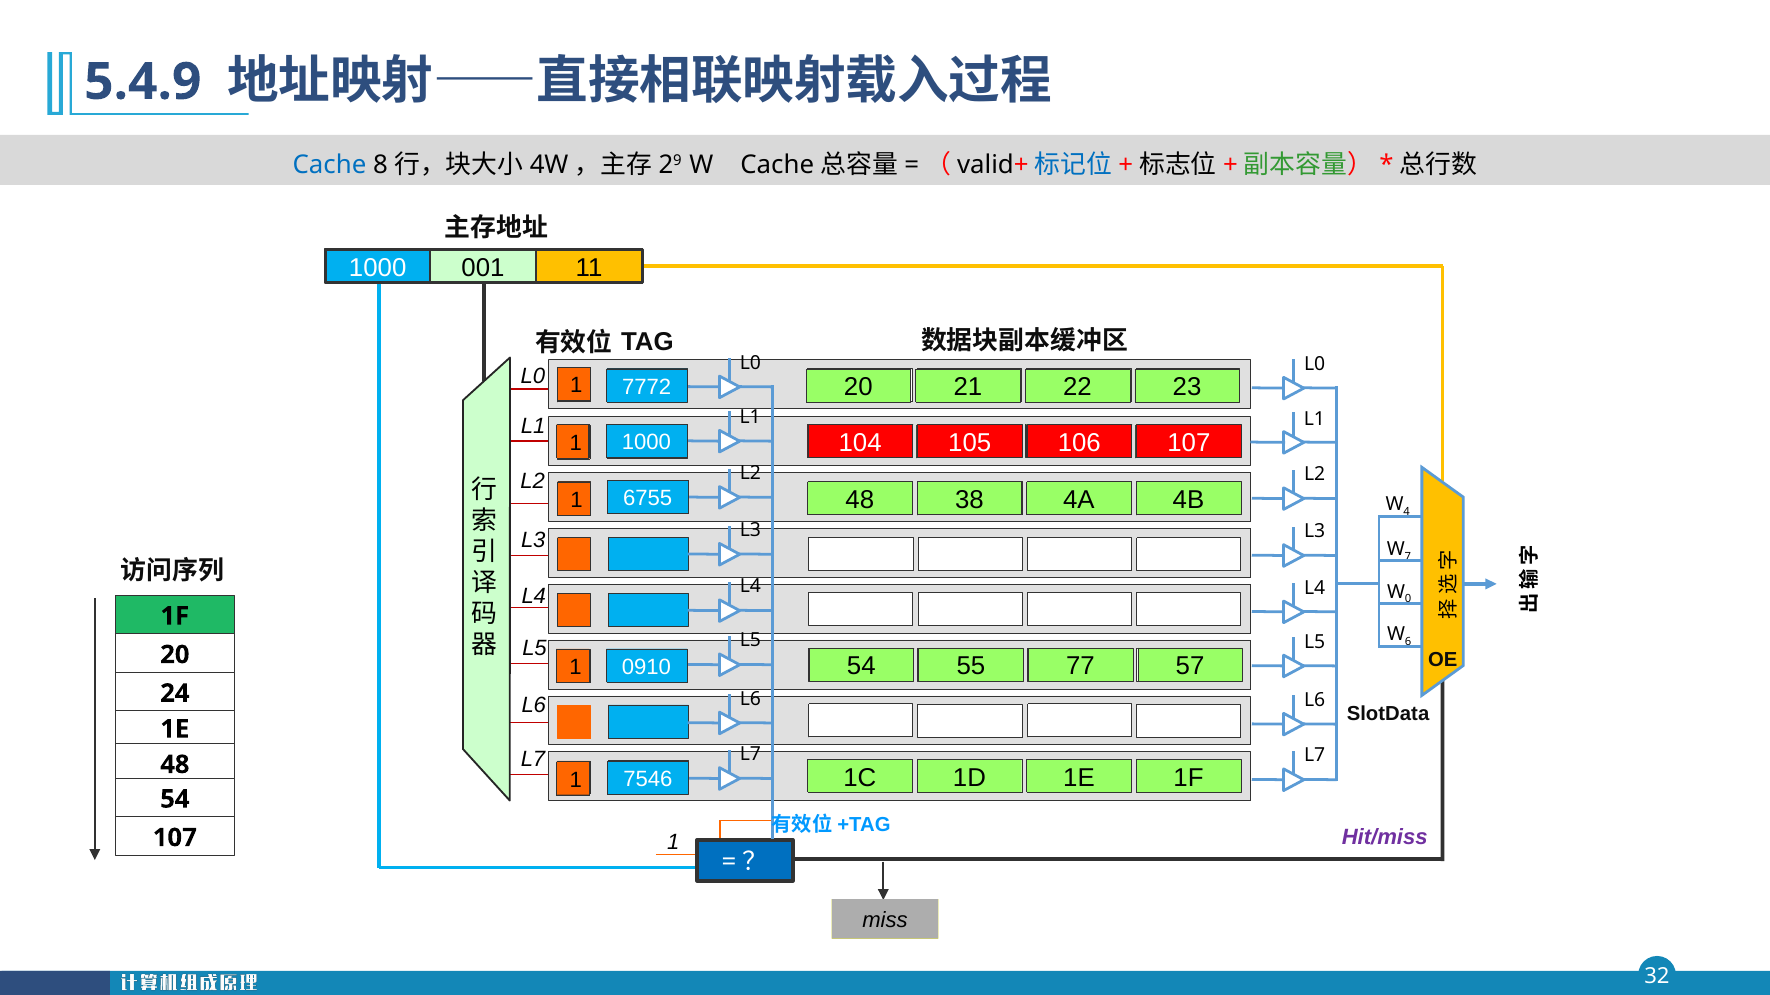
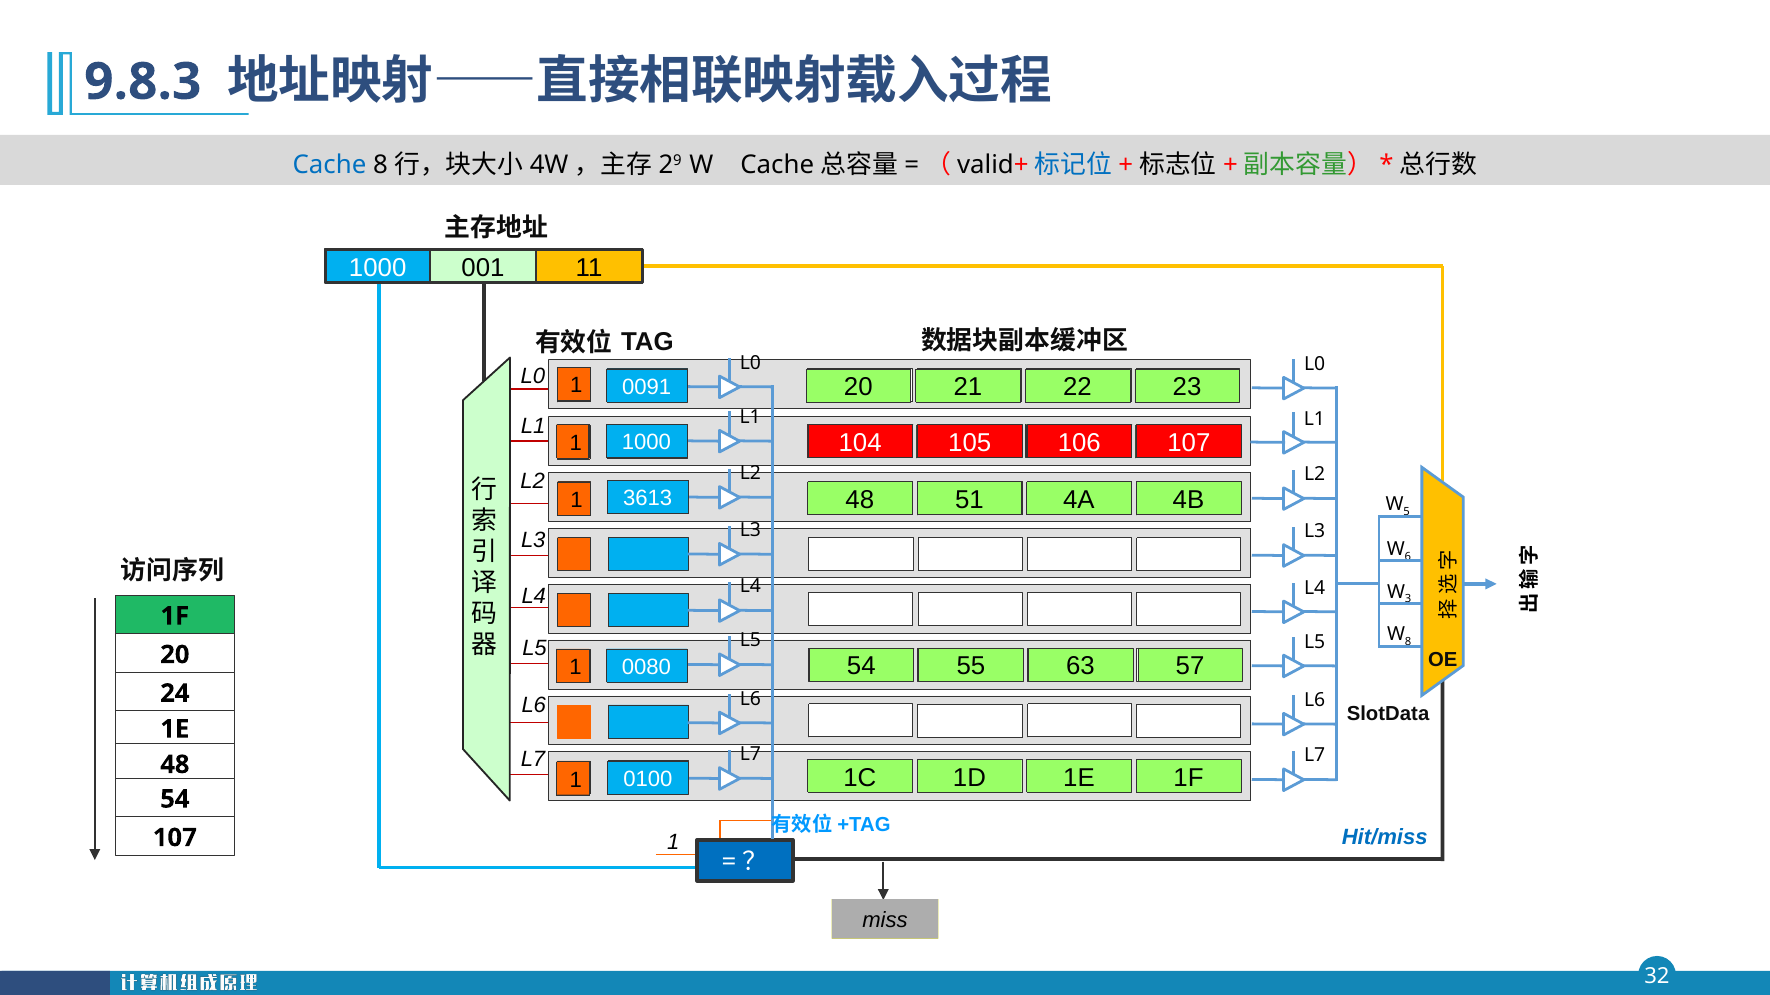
5.4.9: 5.4.9 -> 9.8.3 (143, 82)
7772: 7772 -> 0091 (647, 387)
38: 38 -> 51 (969, 500)
6755: 6755 -> 3613 (648, 499)
4: 4 -> 5 (1407, 512)
7: 7 -> 6 (1408, 557)
W 0: 0 -> 3 (1408, 600)
6: 6 -> 8 (1408, 642)
77: 77 -> 63 (1080, 667)
0910: 0910 -> 0080 (646, 667)
7546: 7546 -> 0100 (648, 780)
Hit/miss colour: purple -> blue (1385, 838)
